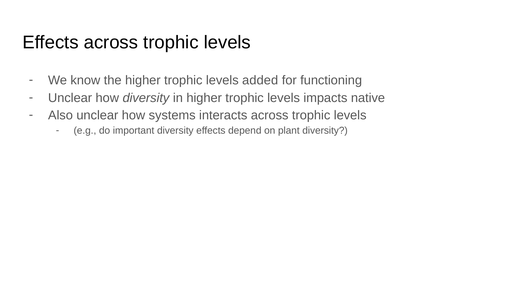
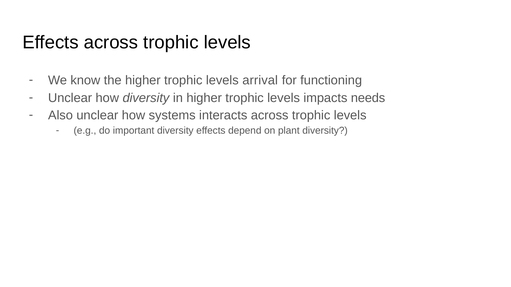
added: added -> arrival (260, 80)
native: native -> needs (368, 98)
